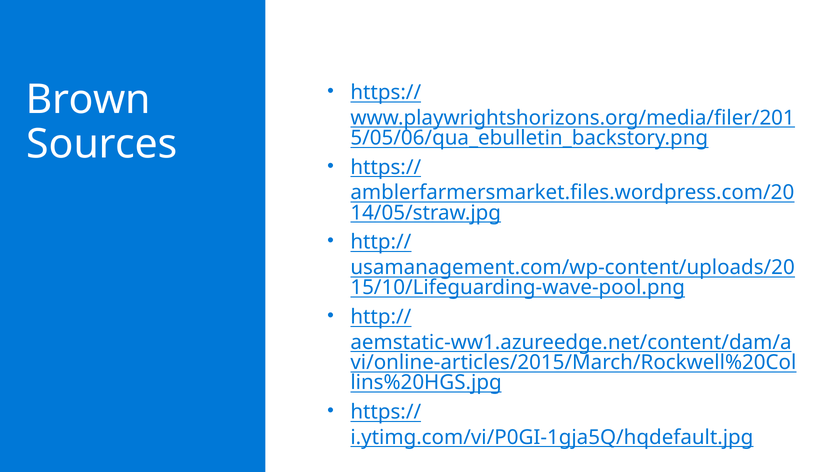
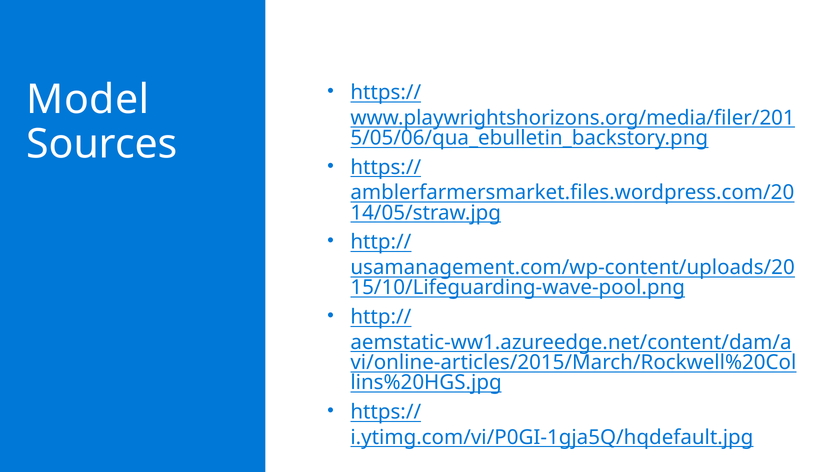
Brown: Brown -> Model (88, 100)
